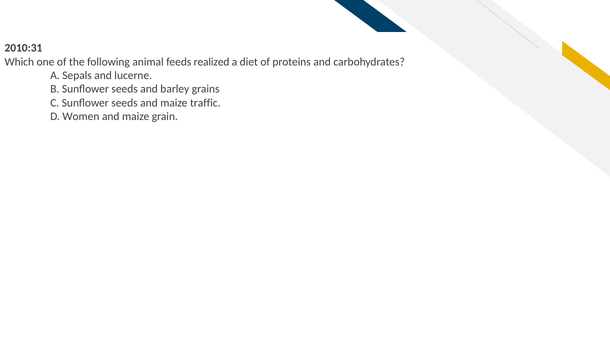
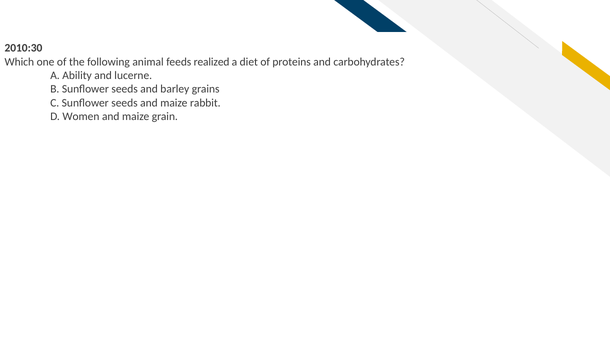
2010:31: 2010:31 -> 2010:30 (23, 48)
Sepals: Sepals -> Ability (77, 75)
traffic: traffic -> rabbit (205, 103)
